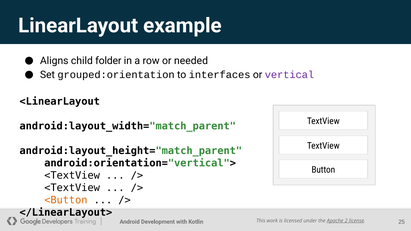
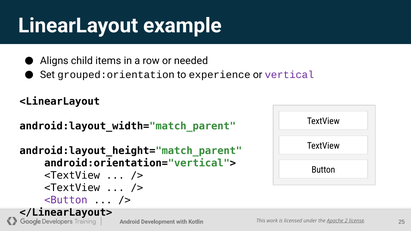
folder: folder -> items (108, 61)
interfaces: interfaces -> experience (220, 75)
<Button colour: orange -> purple (66, 200)
